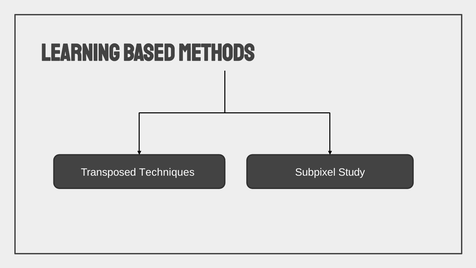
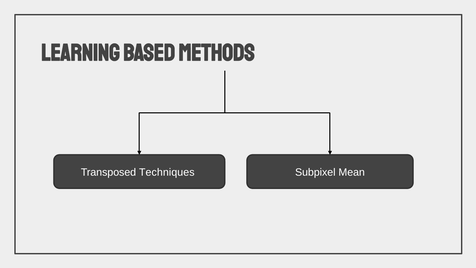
Study: Study -> Mean (352, 172)
